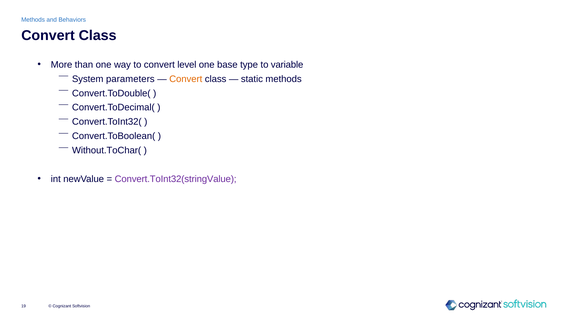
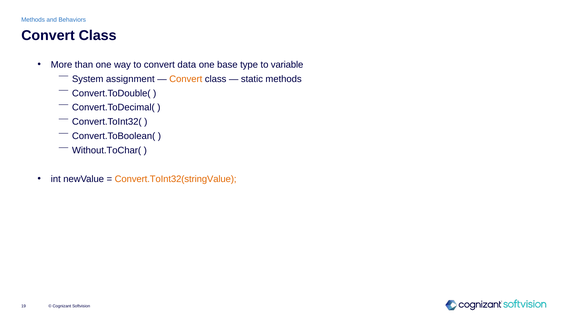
level: level -> data (187, 65)
parameters: parameters -> assignment (130, 79)
Convert.ToInt32(stringValue colour: purple -> orange (176, 179)
